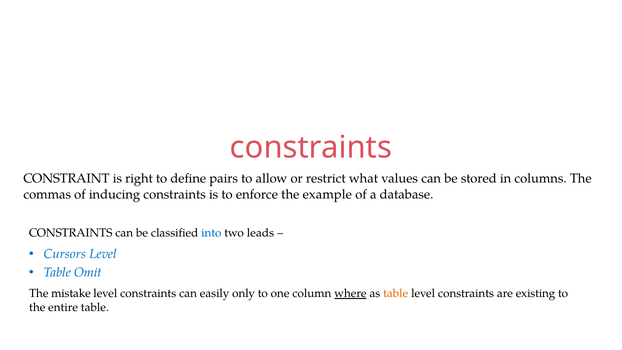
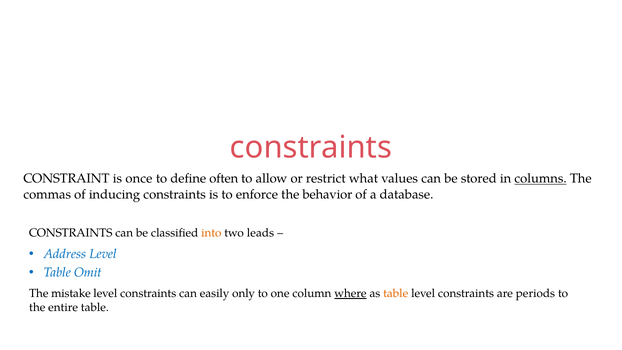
right: right -> once (139, 179)
pairs: pairs -> often (224, 179)
columns underline: none -> present (541, 179)
example: example -> behavior (327, 194)
into colour: blue -> orange (211, 233)
Cursors: Cursors -> Address (65, 254)
existing: existing -> periods (535, 293)
